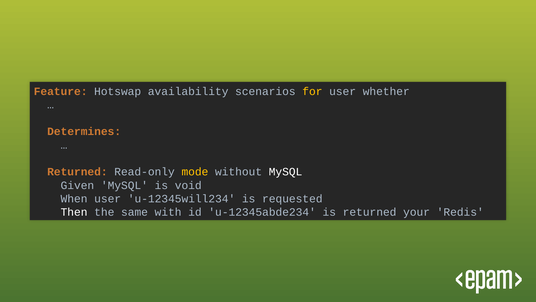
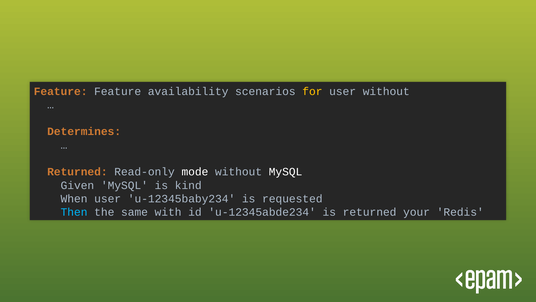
Feature Hotswap: Hotswap -> Feature (118, 91)
user whether: whether -> without (386, 91)
mode colour: yellow -> white (195, 172)
void: void -> kind (188, 185)
u-12345will234: u-12345will234 -> u-12345baby234 (182, 198)
Then colour: white -> light blue (74, 212)
